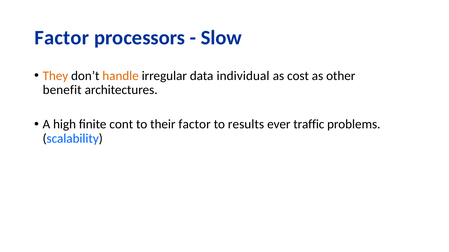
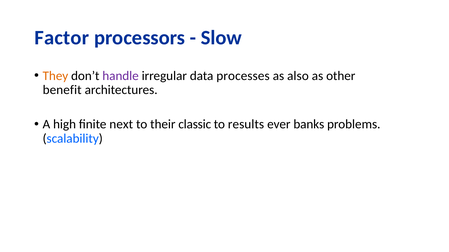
handle colour: orange -> purple (121, 76)
individual: individual -> processes (243, 76)
cost: cost -> also (298, 76)
cont: cont -> next (121, 125)
their factor: factor -> classic (195, 125)
traffic: traffic -> banks (309, 125)
